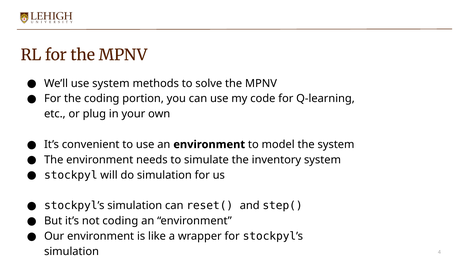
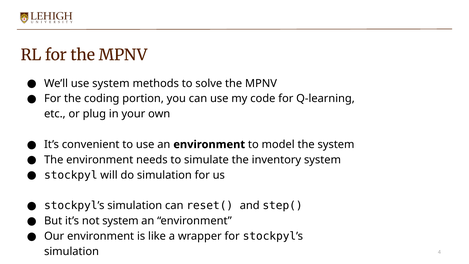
not coding: coding -> system (120, 221)
